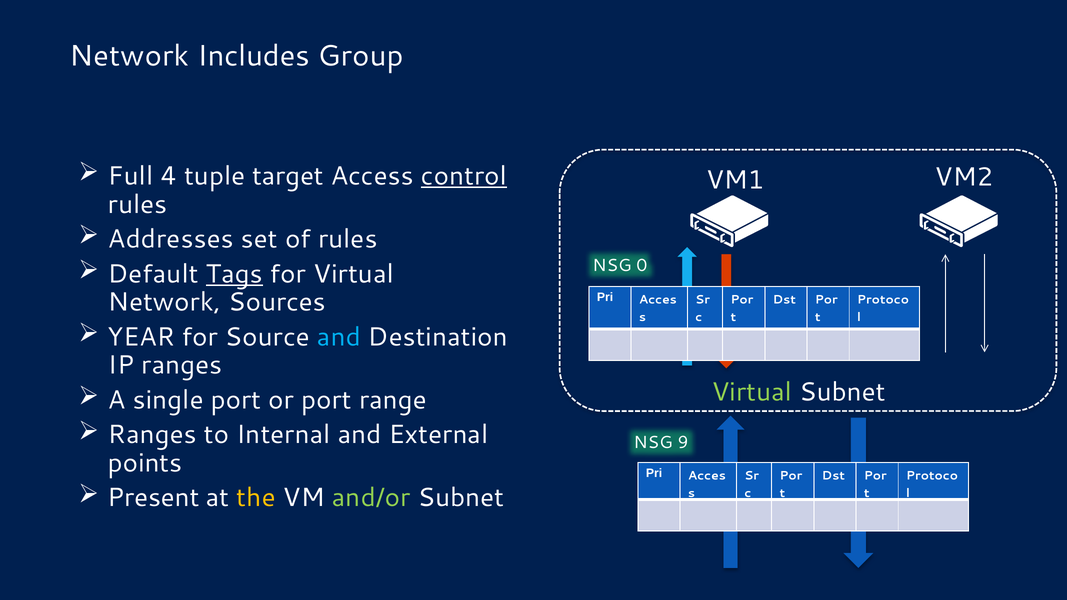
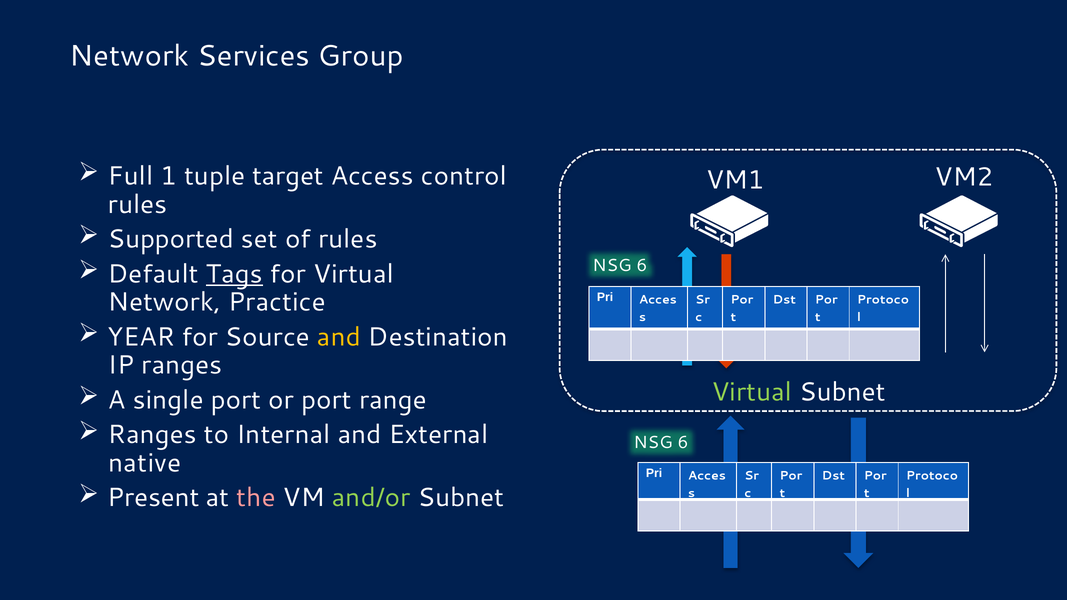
Includes: Includes -> Services (254, 56)
4: 4 -> 1 (169, 176)
control underline: present -> none (464, 176)
Addresses: Addresses -> Supported (171, 239)
0: 0 -> 6 (642, 265)
Sources: Sources -> Practice (277, 302)
and colour: light blue -> yellow (339, 337)
9: 9 -> 6 (683, 443)
points: points -> native (145, 463)
the colour: yellow -> pink (256, 498)
